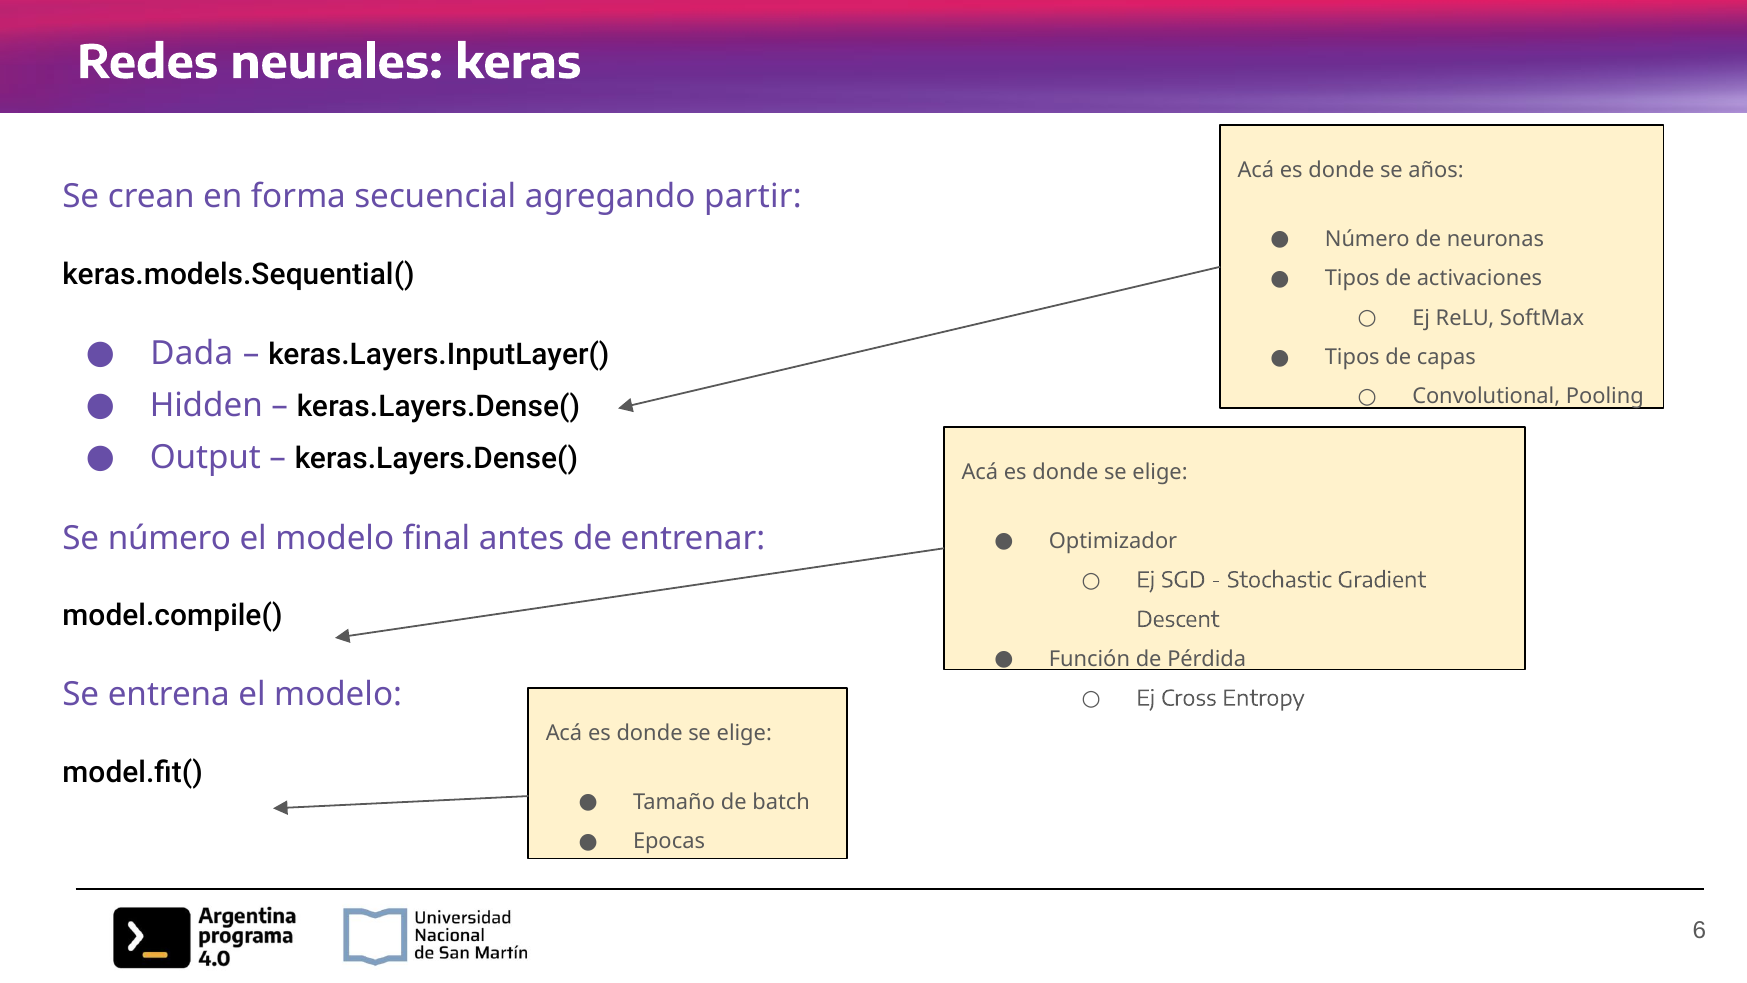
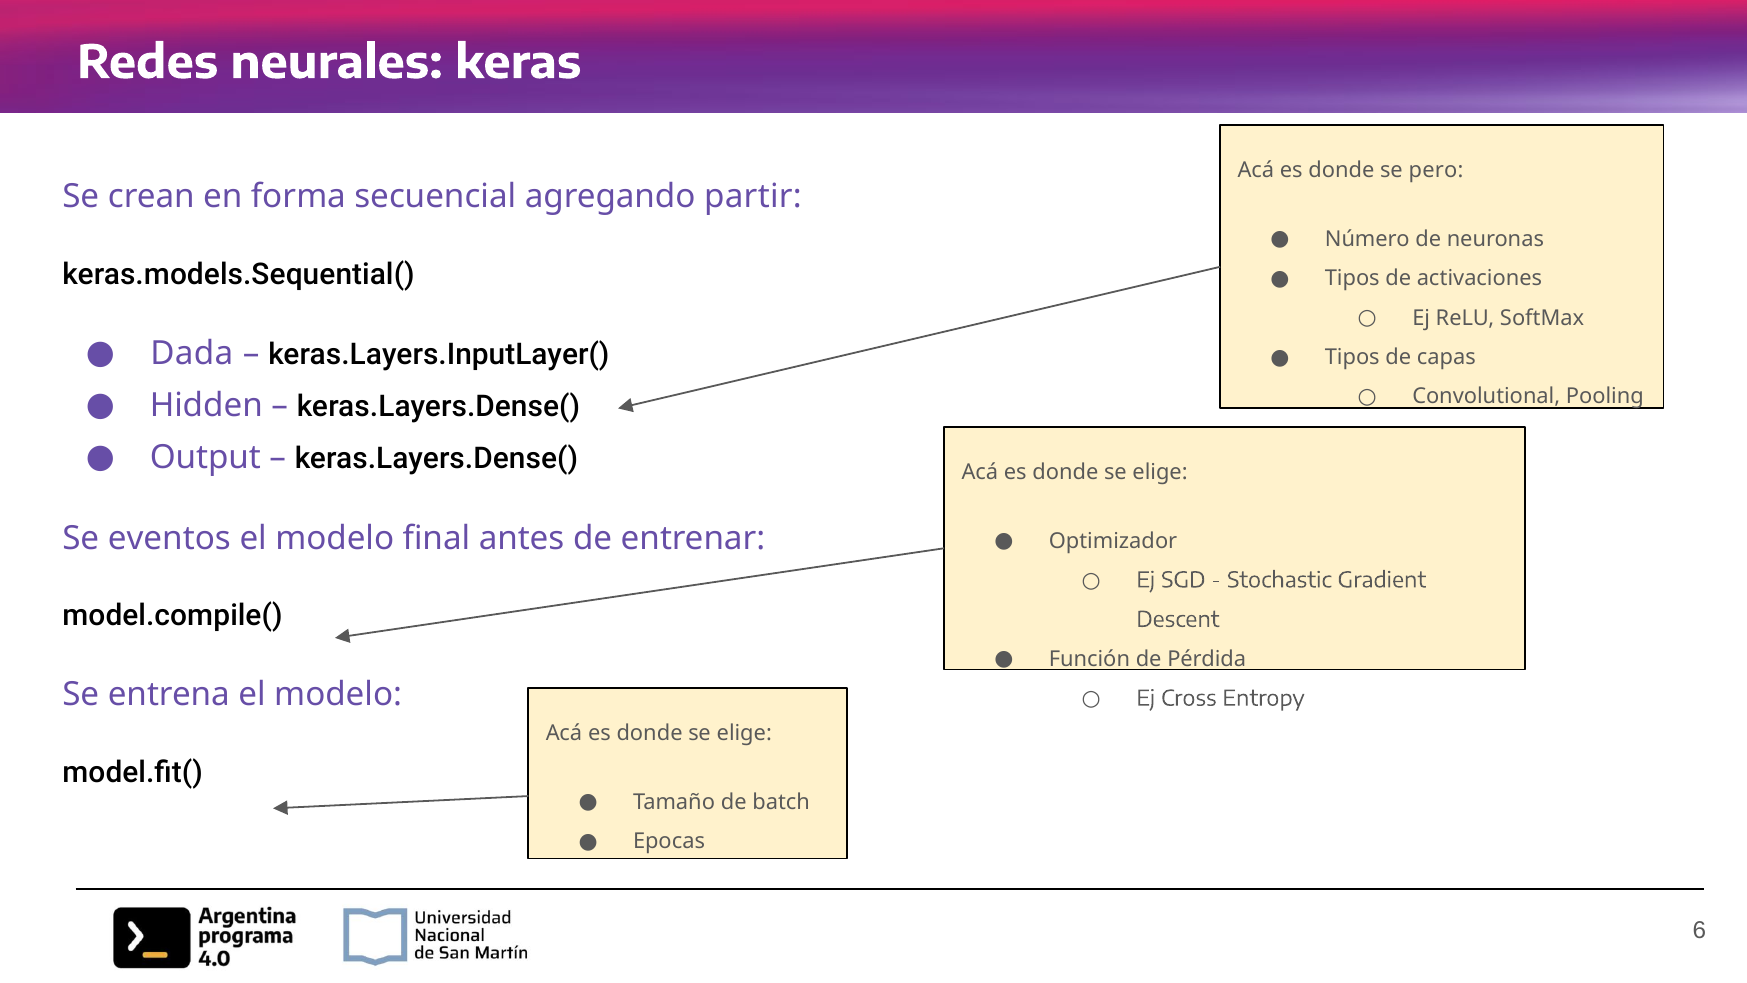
años: años -> pero (1436, 171)
Se número: número -> eventos (169, 538)
